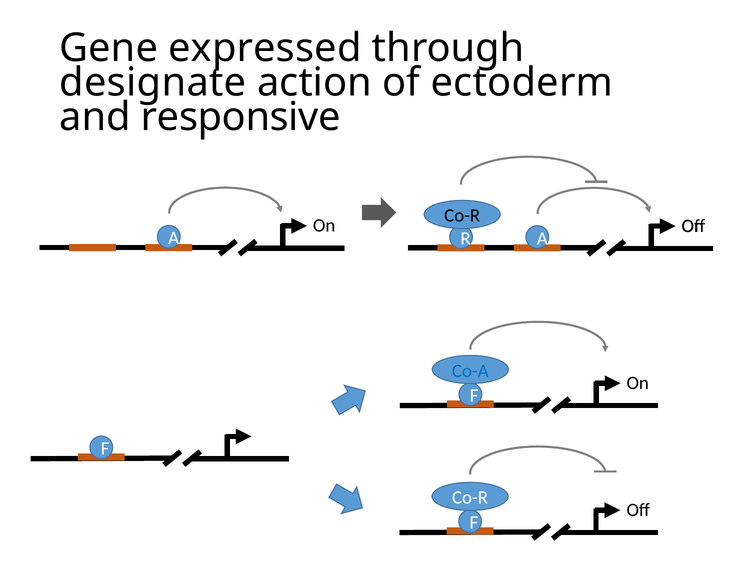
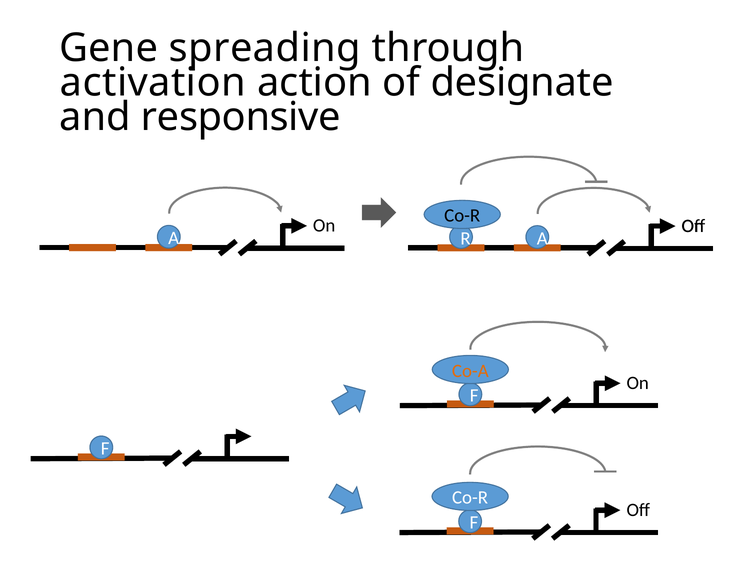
expressed: expressed -> spreading (265, 48)
designate: designate -> activation (153, 83)
ectoderm: ectoderm -> designate (522, 83)
Co-A colour: blue -> orange (470, 371)
